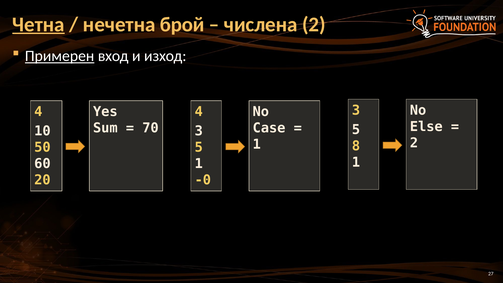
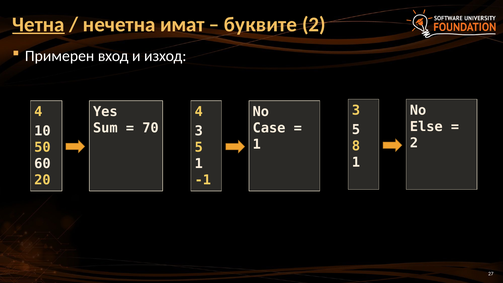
брой: брой -> имат (182, 24)
числена: числена -> буквите (261, 24)
Примерен underline: present -> none (60, 56)
-0: -0 -> -1 (203, 180)
